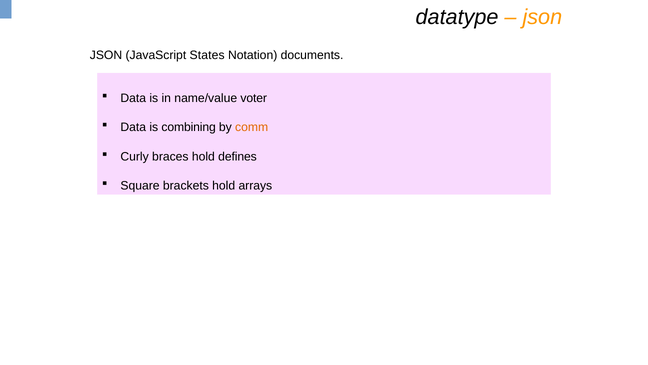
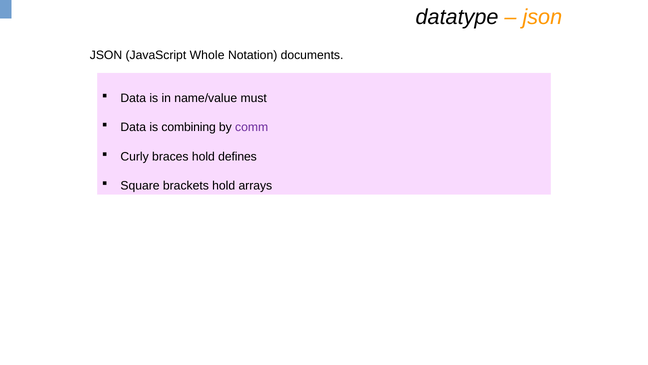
States: States -> Whole (207, 55)
voter: voter -> must (254, 98)
comm colour: orange -> purple (252, 127)
